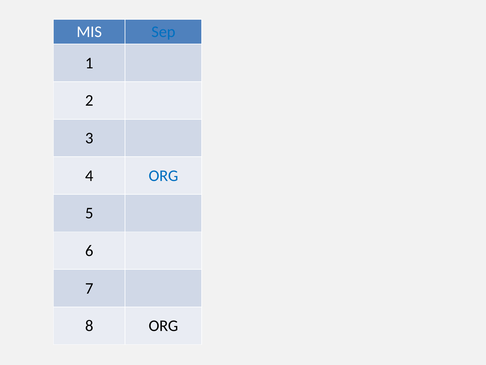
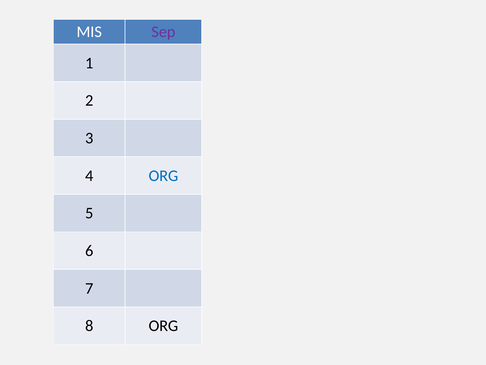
Sep colour: blue -> purple (163, 32)
